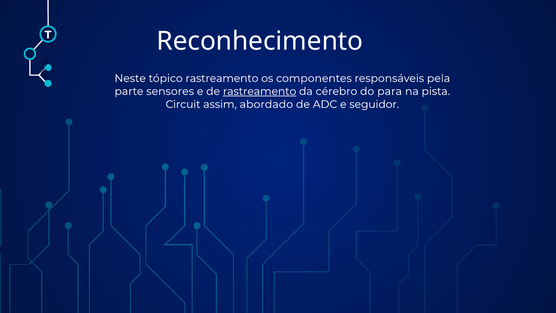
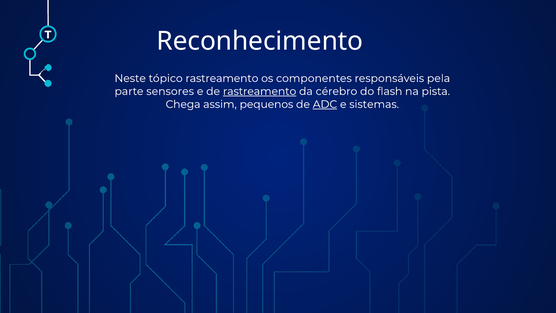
para: para -> flash (390, 91)
Circuit: Circuit -> Chega (183, 104)
abordado: abordado -> pequenos (266, 104)
ADC underline: none -> present (325, 104)
seguidor: seguidor -> sistemas (374, 104)
